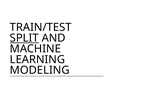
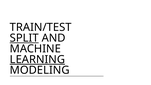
LEARNING underline: none -> present (37, 59)
